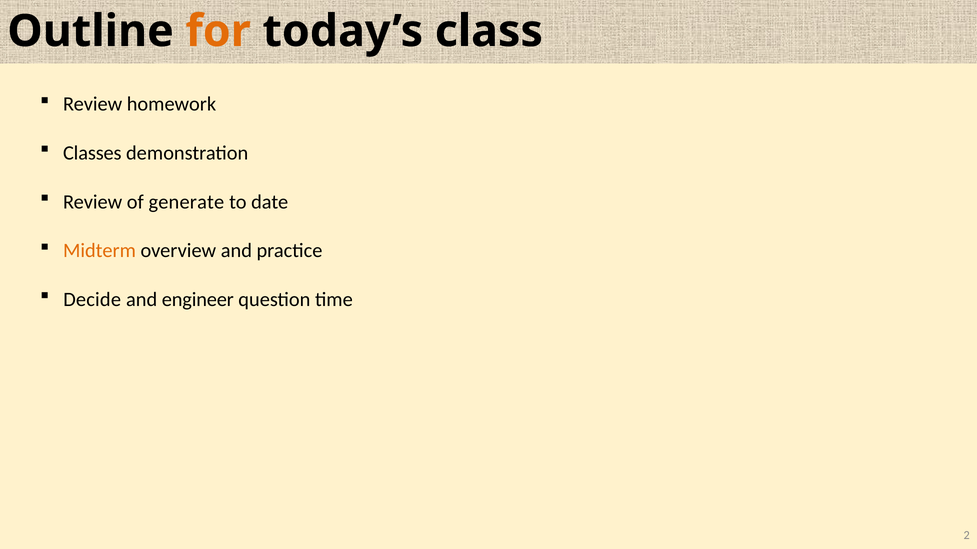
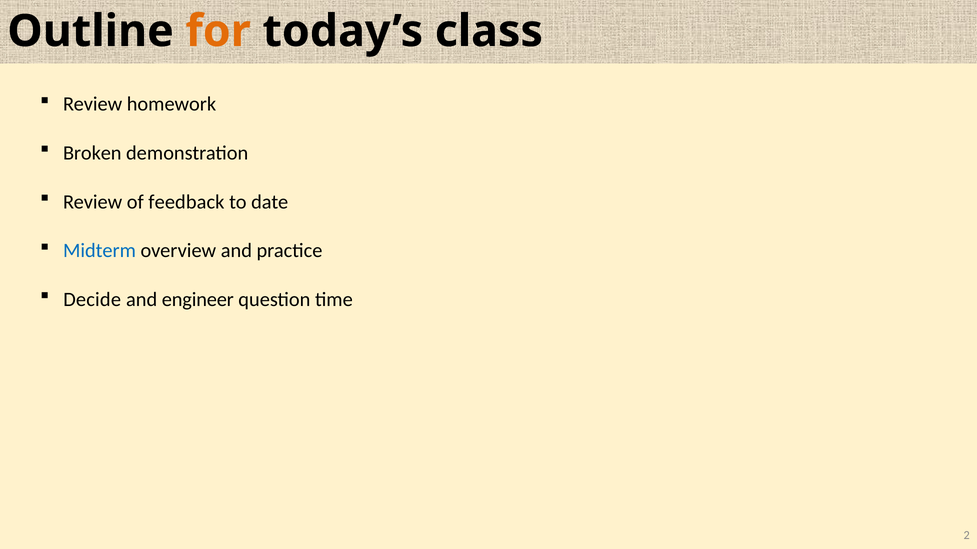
Classes: Classes -> Broken (92, 153)
generate: generate -> feedback (186, 202)
Midterm colour: orange -> blue (99, 251)
